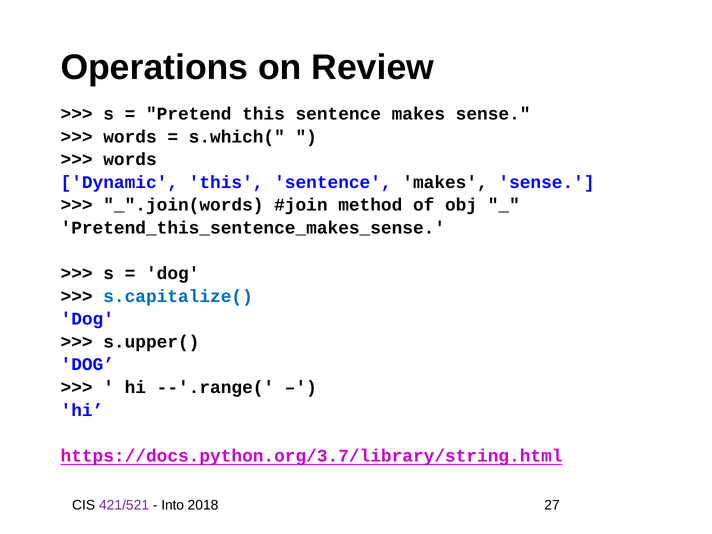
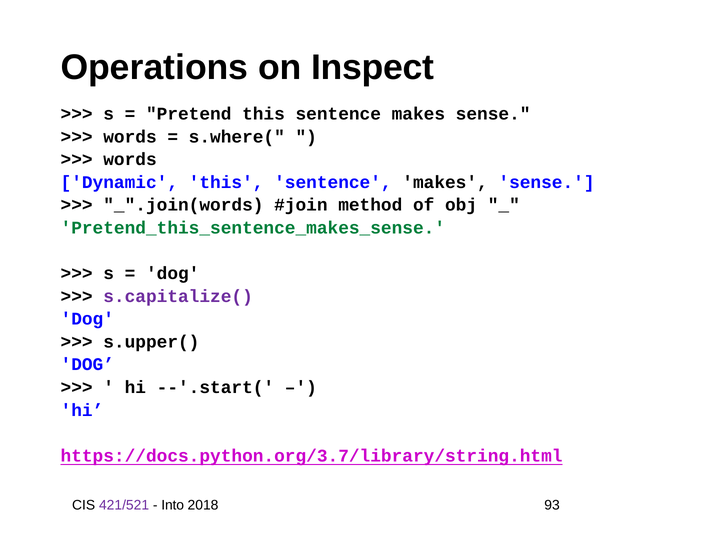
Review: Review -> Inspect (373, 68)
s.which(: s.which( -> s.where( (237, 137)
Pretend_this_sentence_makes_sense colour: black -> green (253, 228)
s.capitalize( colour: blue -> purple (178, 296)
--'.range(: --'.range( -> --'.start( (215, 387)
27: 27 -> 93 (552, 505)
